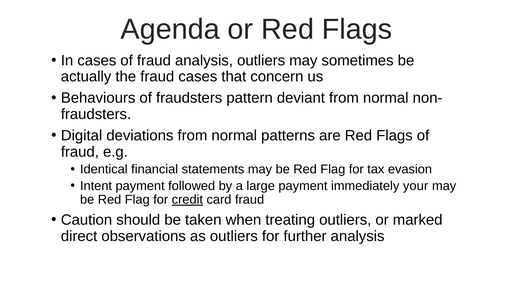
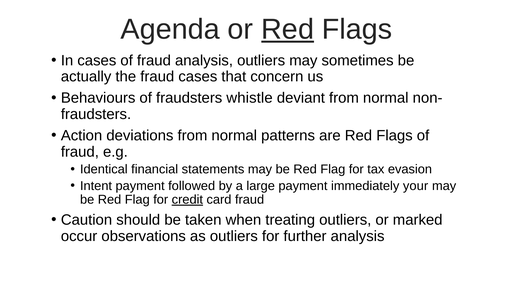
Red underline: none -> present (288, 29)
pattern: pattern -> whistle (250, 98)
Digital: Digital -> Action (82, 136)
direct: direct -> occur (79, 236)
